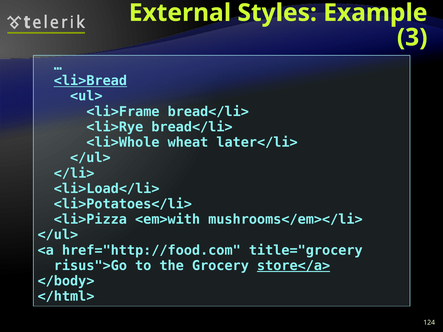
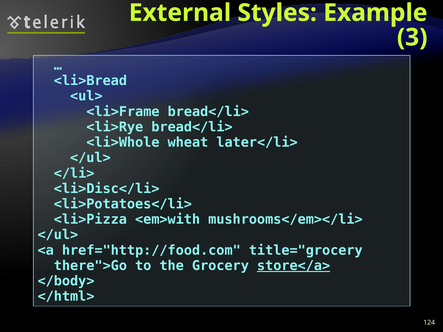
<li>Bread underline: present -> none (90, 81)
<li>Load</li>: <li>Load</li> -> <li>Disc</li> (107, 189)
risus">Go: risus">Go -> there">Go (90, 266)
